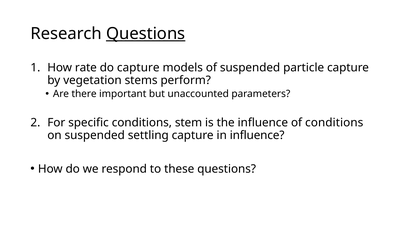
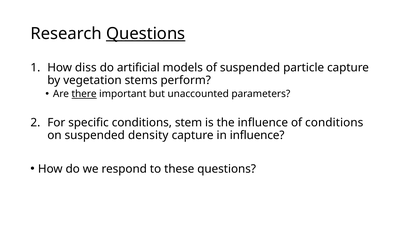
rate: rate -> diss (86, 68)
do capture: capture -> artificial (138, 68)
there underline: none -> present (84, 94)
settling: settling -> density (148, 135)
